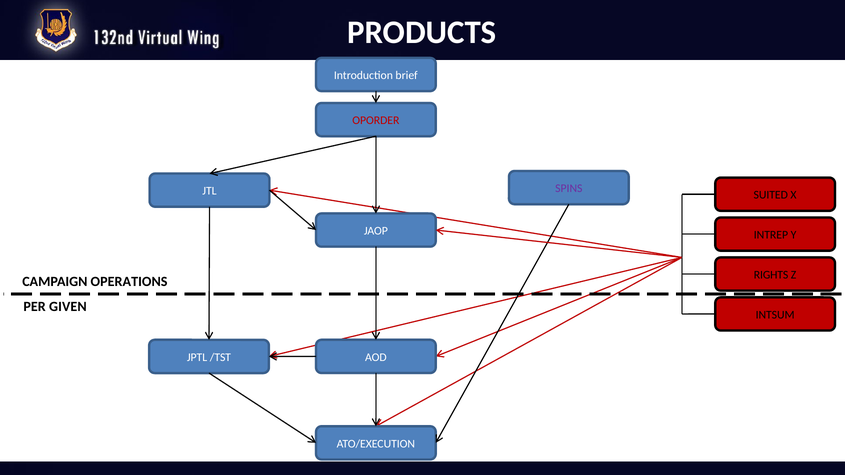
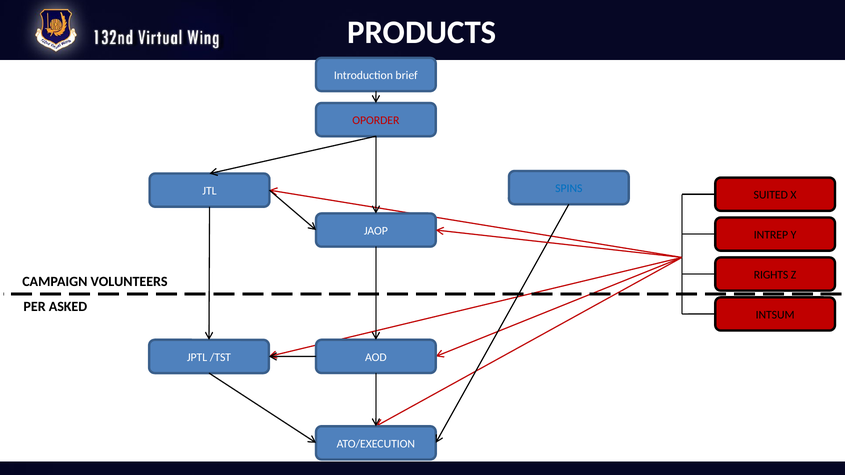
SPINS colour: purple -> blue (569, 189)
OPERATIONS: OPERATIONS -> VOLUNTEERS (129, 282)
GIVEN: GIVEN -> ASKED (68, 307)
